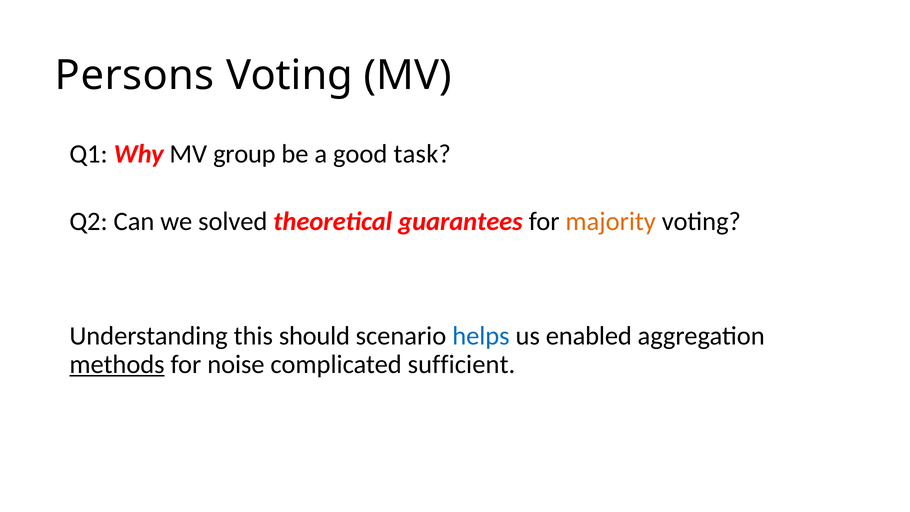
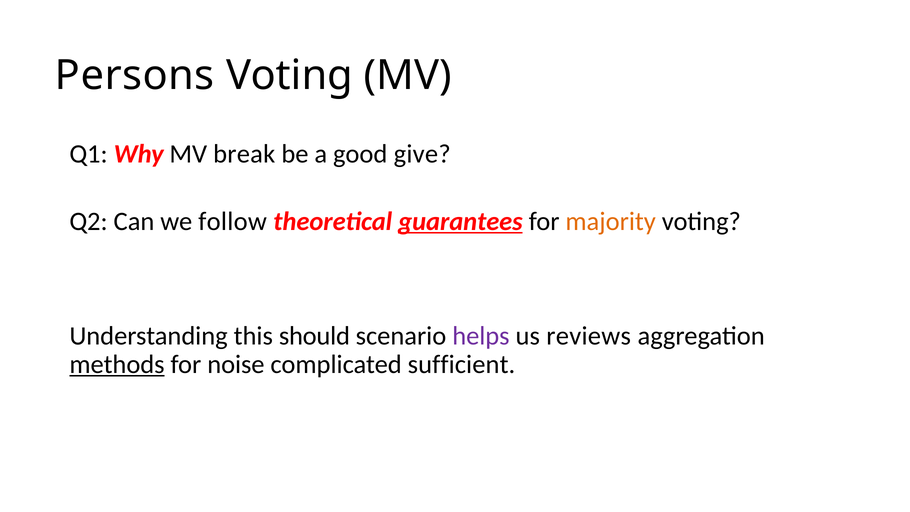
group: group -> break (244, 154)
task: task -> give (422, 154)
solved: solved -> follow (233, 221)
guarantees underline: none -> present (460, 221)
helps colour: blue -> purple (481, 336)
enabled: enabled -> reviews (589, 336)
